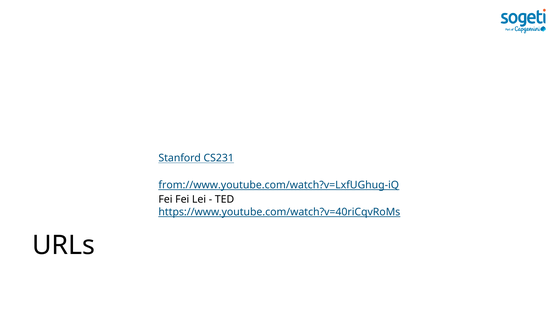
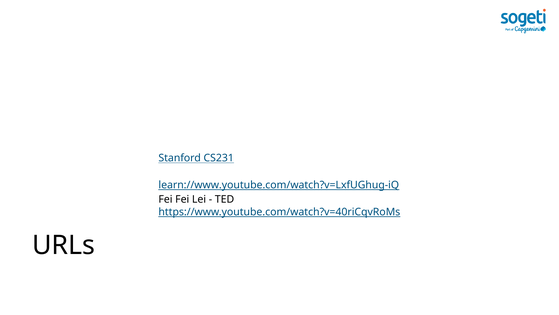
from://www.youtube.com/watch?v=LxfUGhug-iQ: from://www.youtube.com/watch?v=LxfUGhug-iQ -> learn://www.youtube.com/watch?v=LxfUGhug-iQ (279, 185)
